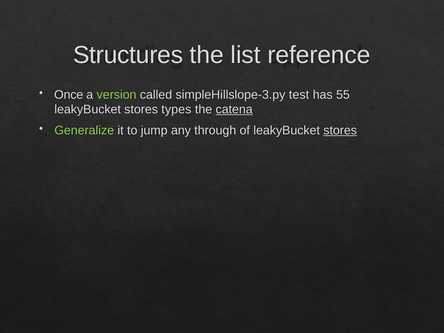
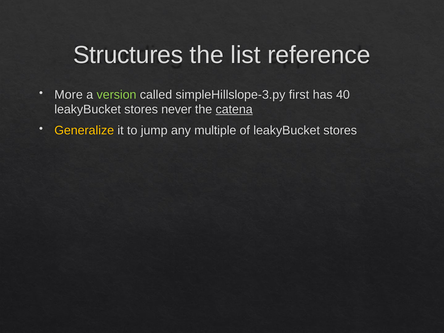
Once: Once -> More (69, 95)
test: test -> first (299, 95)
55: 55 -> 40 (343, 95)
types: types -> never (177, 109)
Generalize colour: light green -> yellow (84, 130)
through: through -> multiple (215, 130)
stores underline: present -> none (340, 130)
